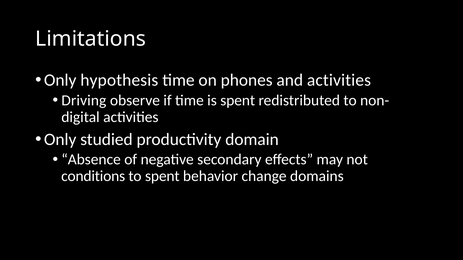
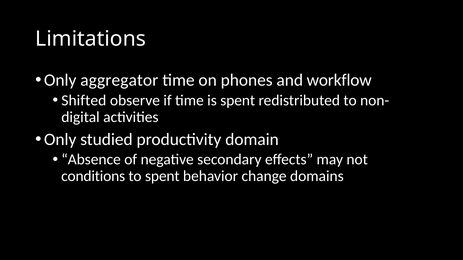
hypothesis: hypothesis -> aggregator (119, 80)
and activities: activities -> workflow (339, 80)
Driving: Driving -> Shifted (84, 100)
